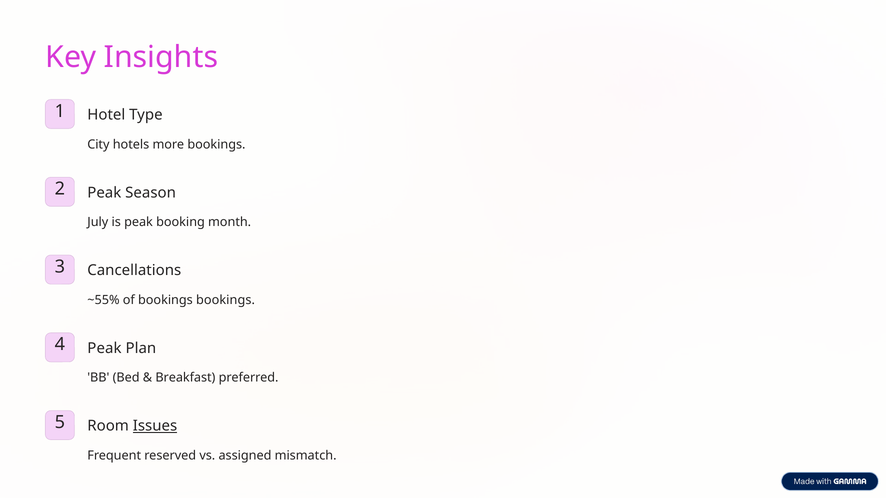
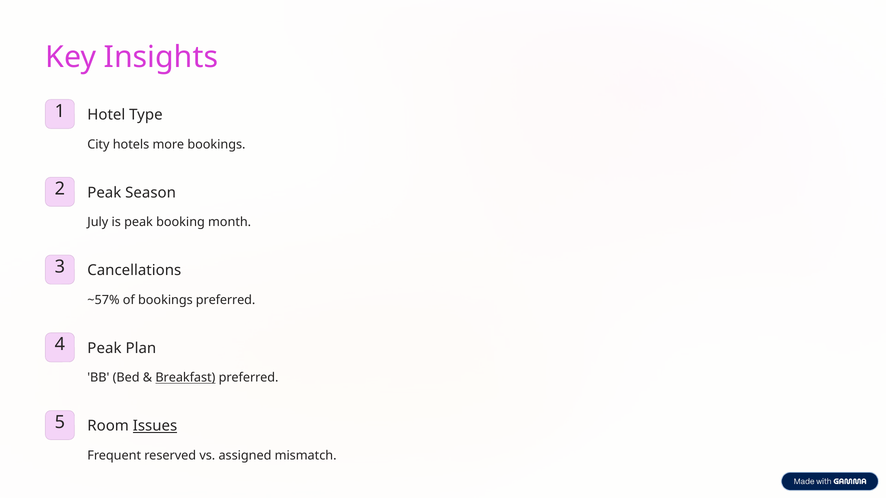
~55%: ~55% -> ~57% (103, 300)
bookings bookings: bookings -> preferred (226, 300)
Breakfast underline: none -> present (185, 378)
